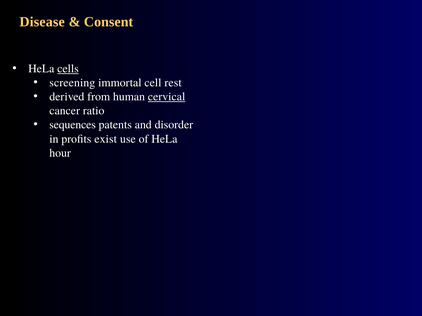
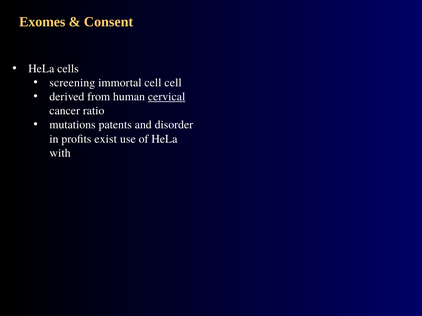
Disease: Disease -> Exomes (42, 22)
cells underline: present -> none (68, 69)
cell rest: rest -> cell (173, 83)
sequences: sequences -> mutations (73, 125)
hour: hour -> with (60, 153)
